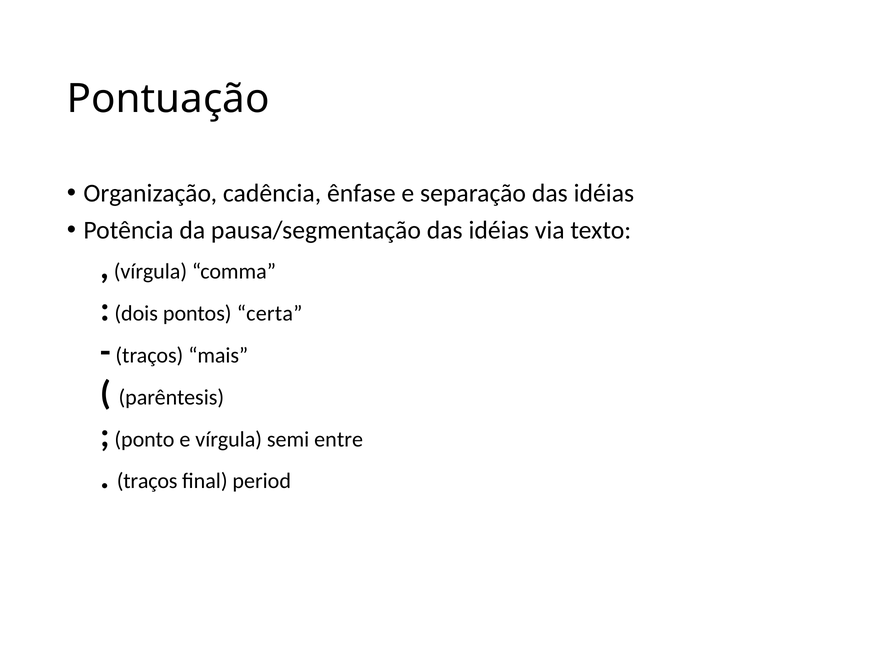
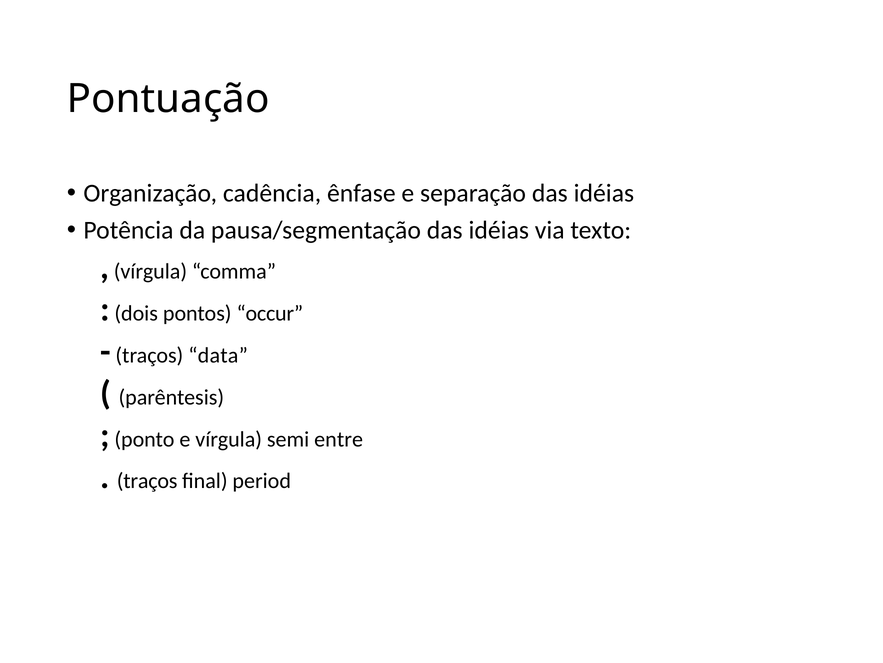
certa: certa -> occur (270, 313)
mais: mais -> data (218, 355)
